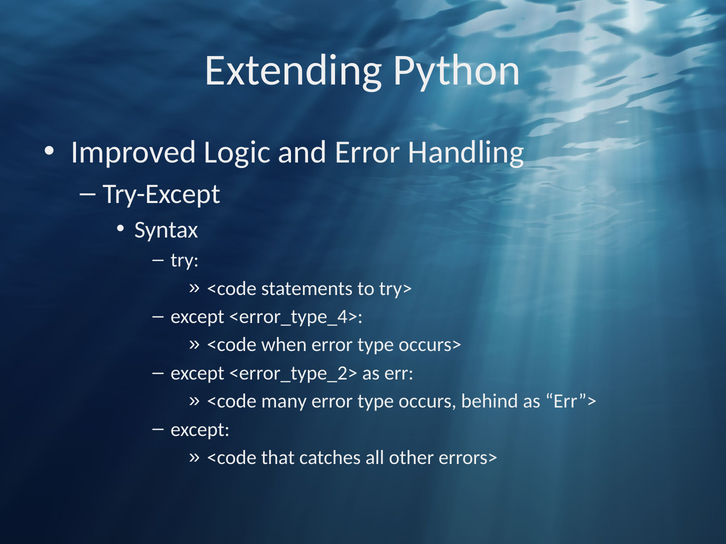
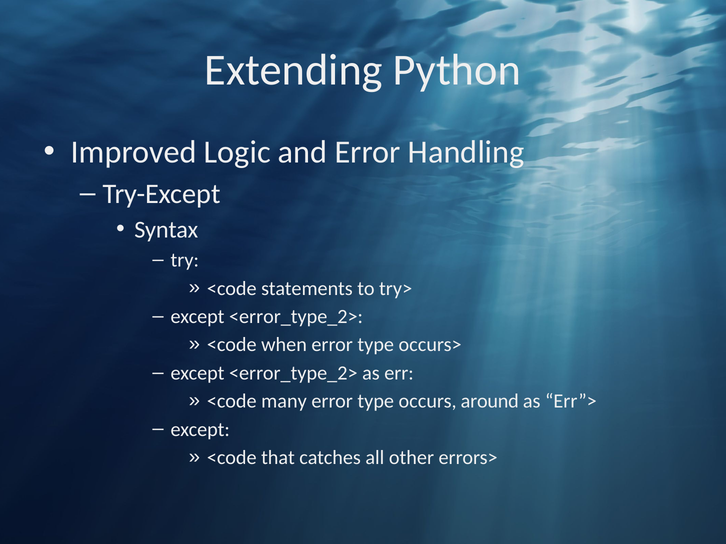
<error_type_4>: <error_type_4> -> <error_type_2> (296, 317)
behind: behind -> around (490, 402)
